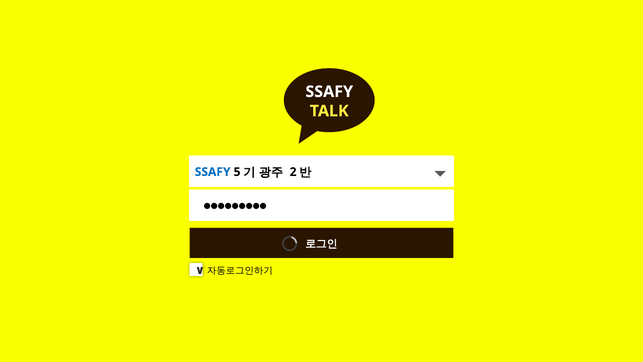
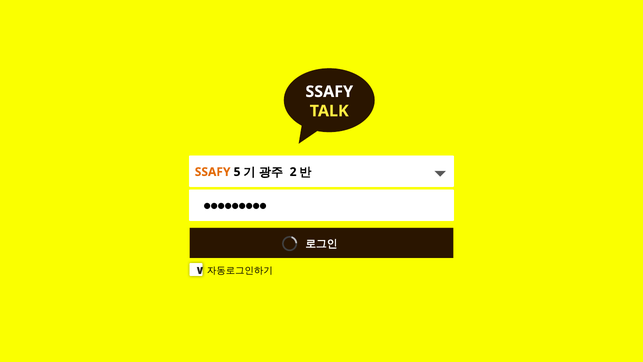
SSAFY colour: blue -> orange (213, 172)
